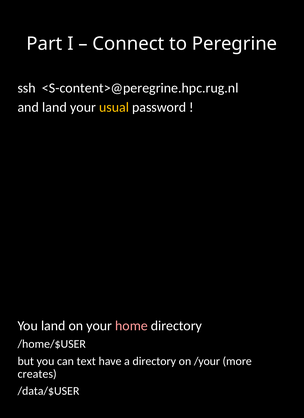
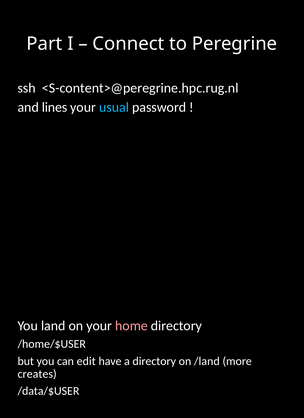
and land: land -> lines (55, 107)
usual colour: yellow -> light blue (114, 107)
text: text -> edit (86, 361)
/your: /your -> /land (207, 361)
